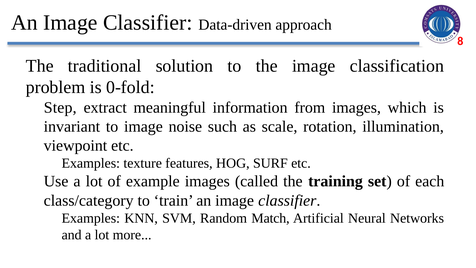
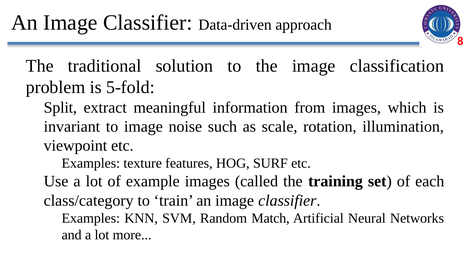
0-fold: 0-fold -> 5-fold (130, 87)
Step: Step -> Split (60, 107)
